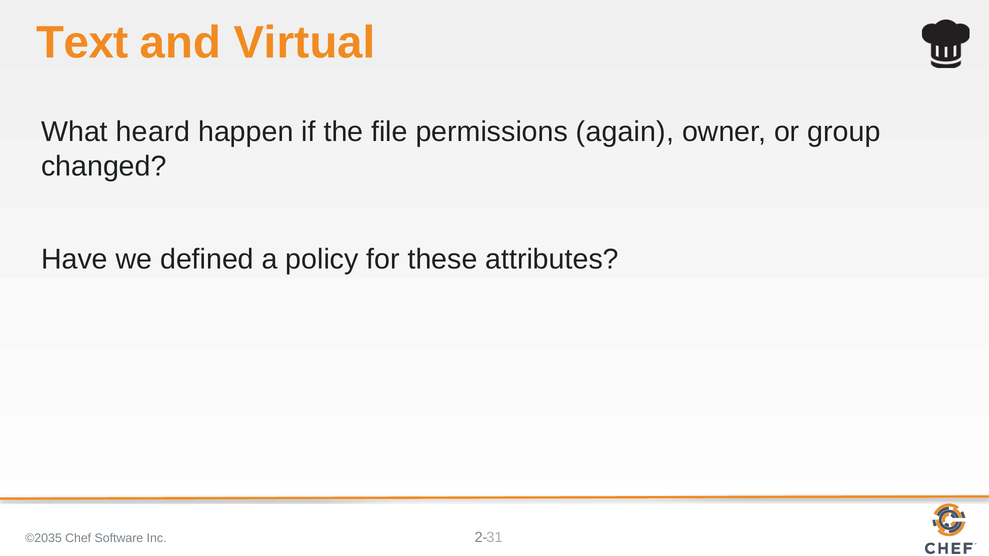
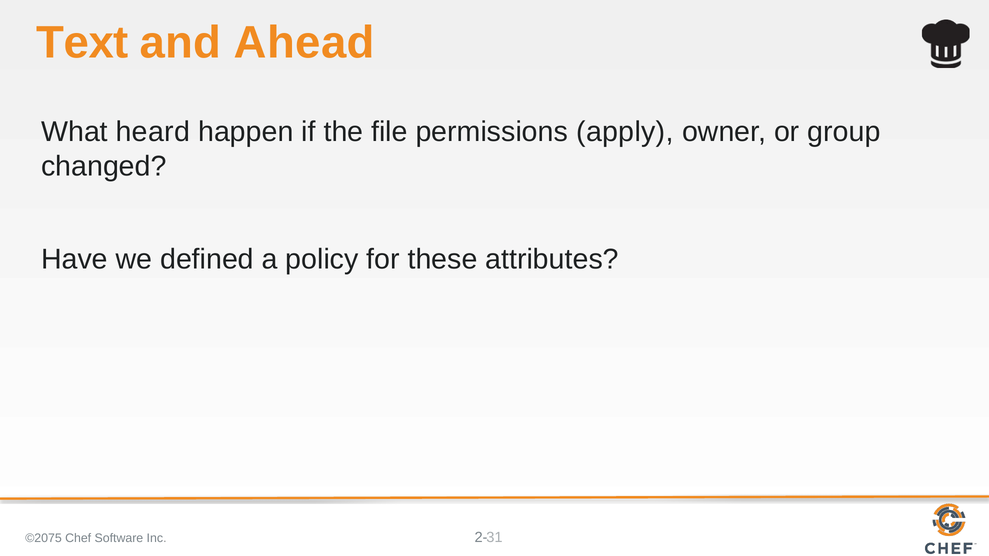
Virtual: Virtual -> Ahead (304, 43)
again: again -> apply (625, 132)
©2035: ©2035 -> ©2075 (44, 538)
